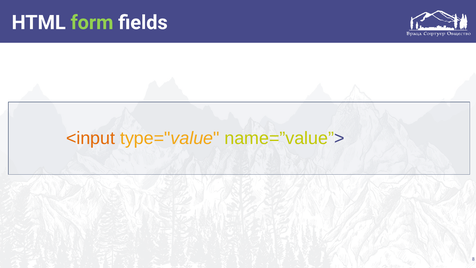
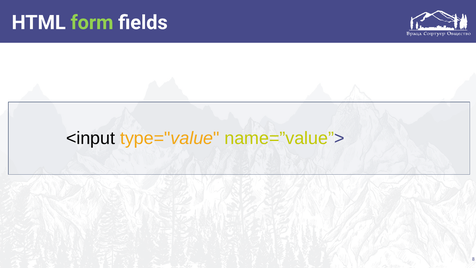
<input colour: orange -> black (91, 138)
